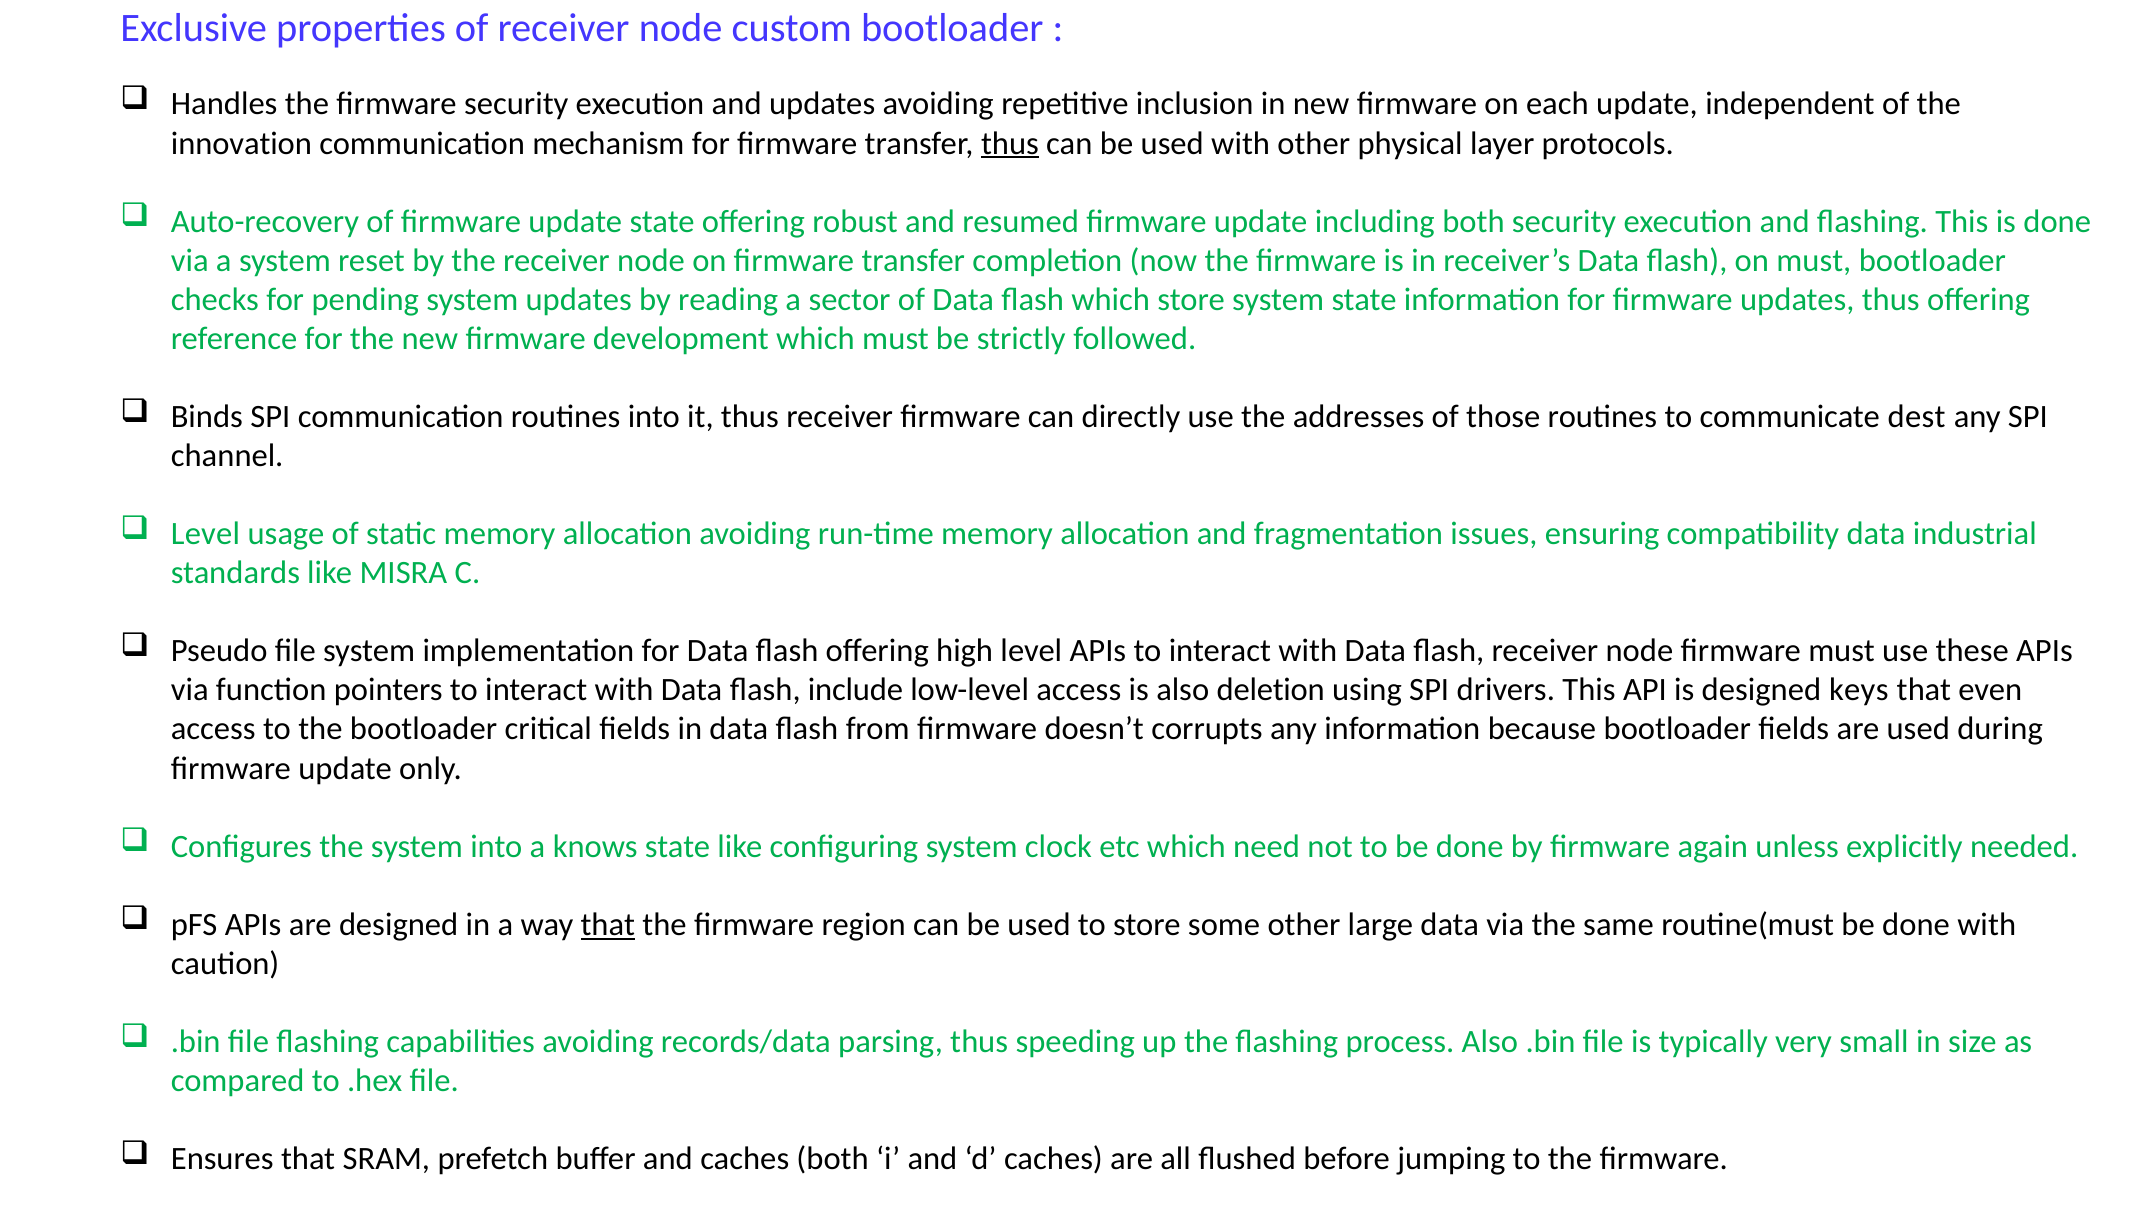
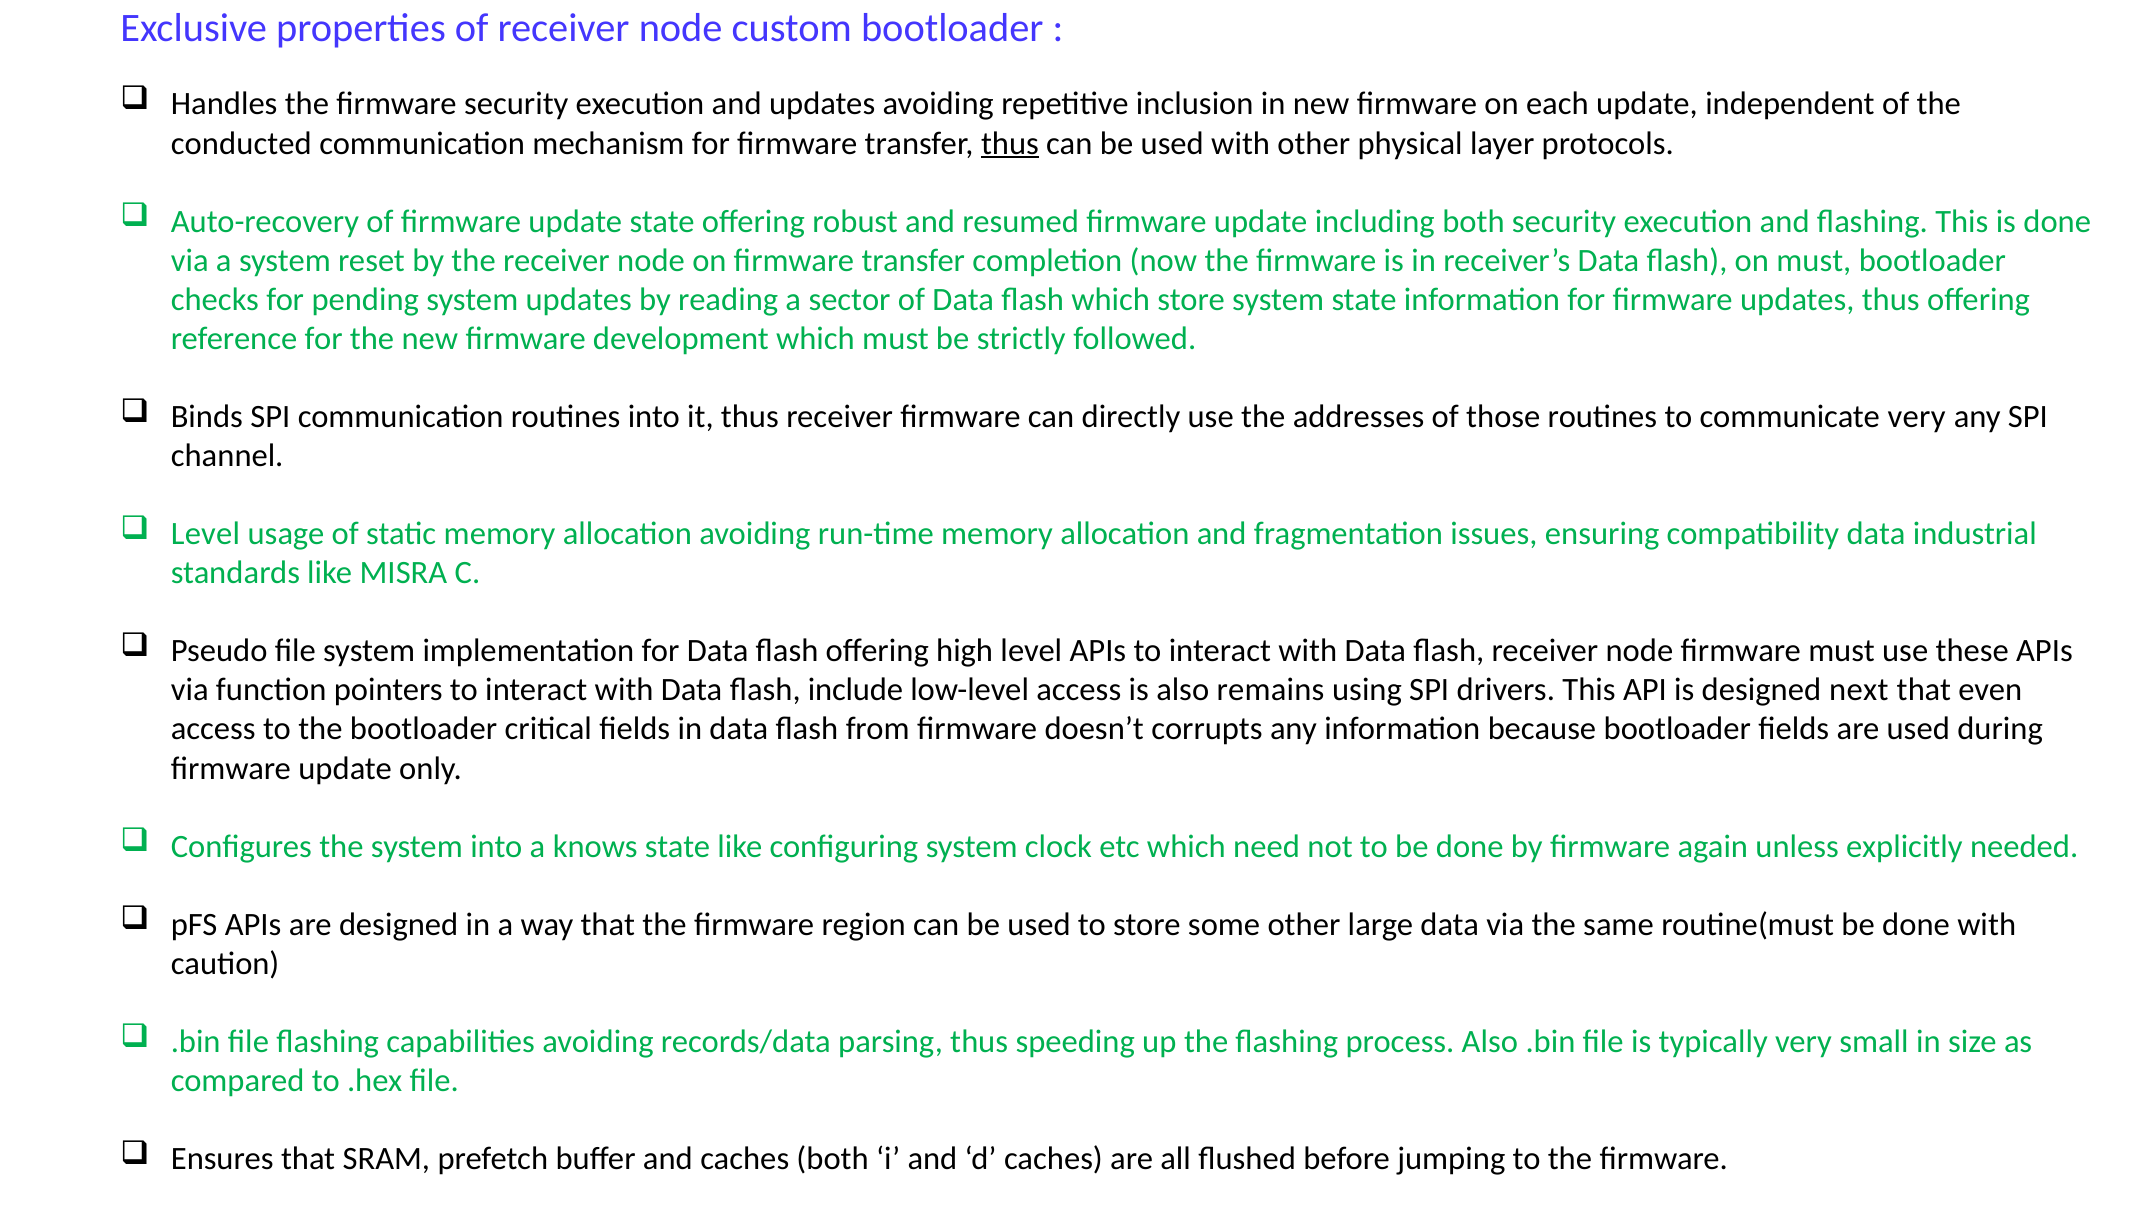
innovation: innovation -> conducted (241, 143)
communicate dest: dest -> very (1917, 417)
deletion: deletion -> remains (1271, 690)
keys: keys -> next (1859, 690)
that underline: present -> none (608, 925)
